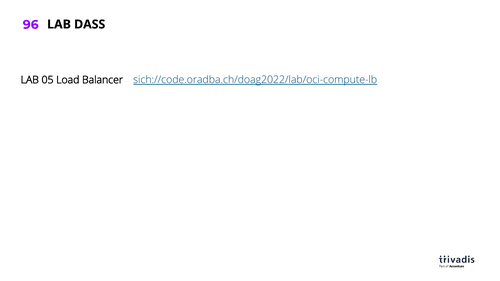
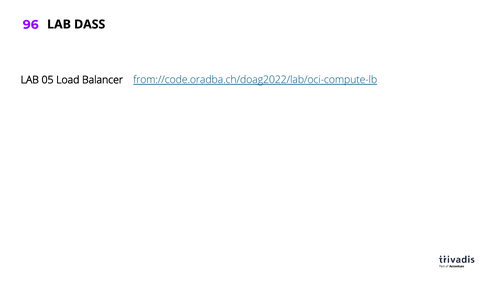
sich://code.oradba.ch/doag2022/lab/oci-compute-lb: sich://code.oradba.ch/doag2022/lab/oci-compute-lb -> from://code.oradba.ch/doag2022/lab/oci-compute-lb (255, 80)
